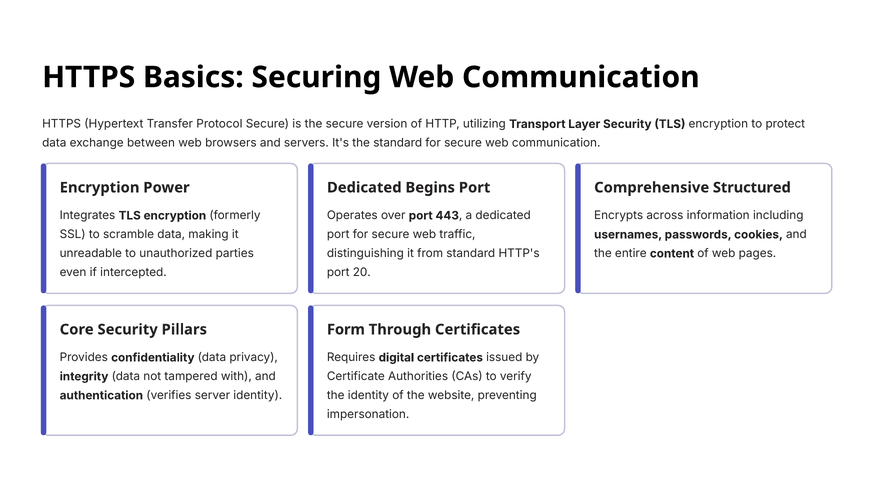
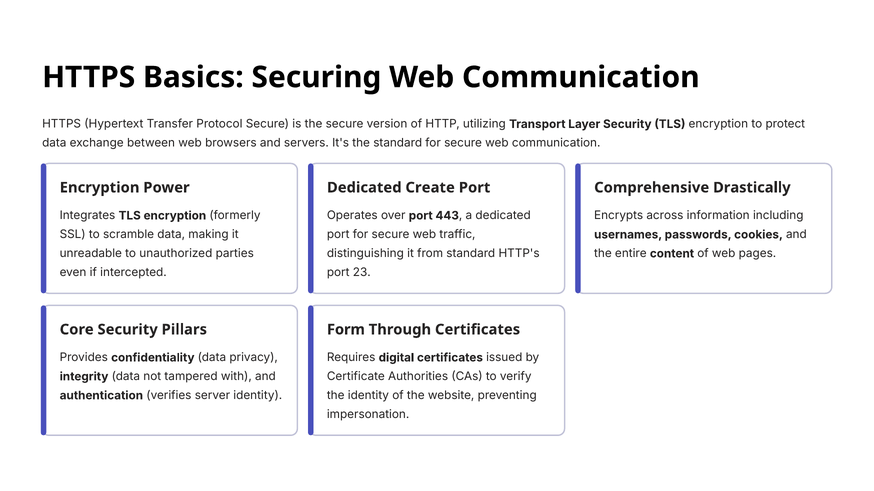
Begins: Begins -> Create (430, 188)
Structured: Structured -> Drastically (752, 188)
20: 20 -> 23 (362, 273)
